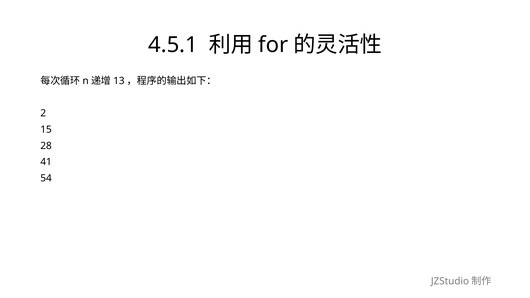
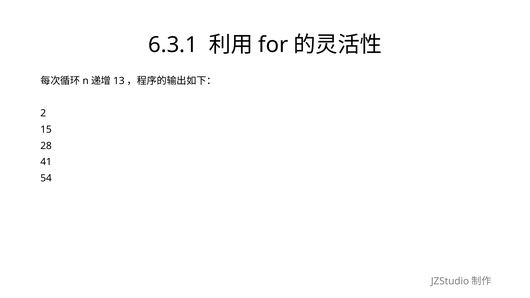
4.5.1: 4.5.1 -> 6.3.1 (173, 45)
